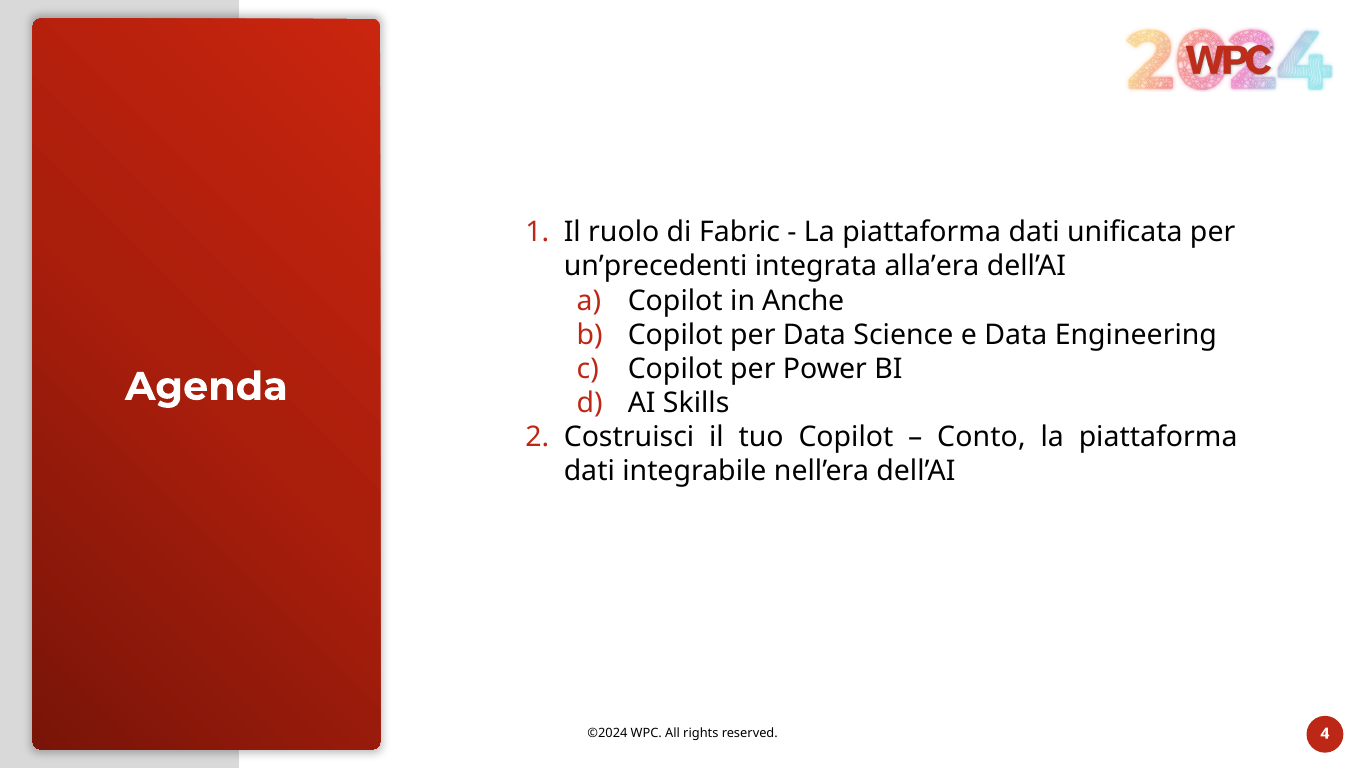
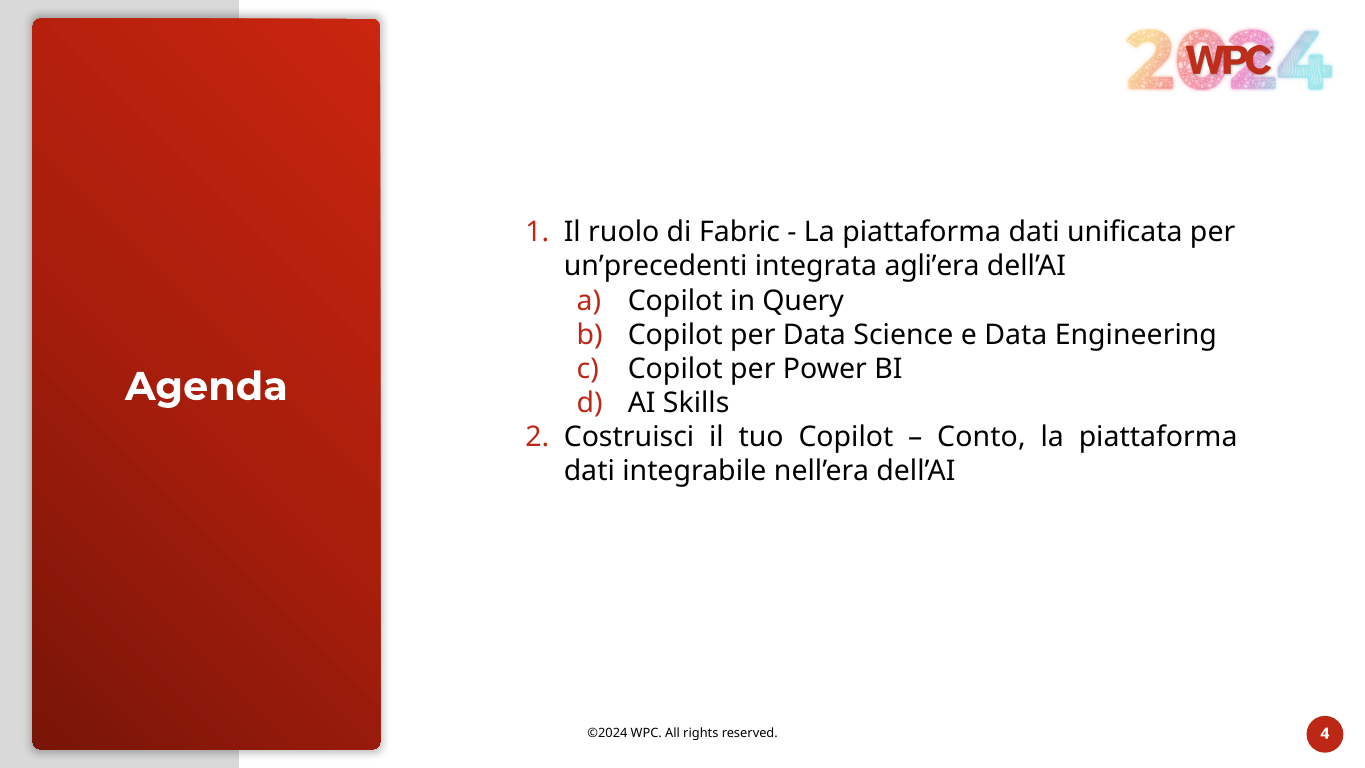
alla’era: alla’era -> agli’era (932, 266)
Anche: Anche -> Query (803, 301)
